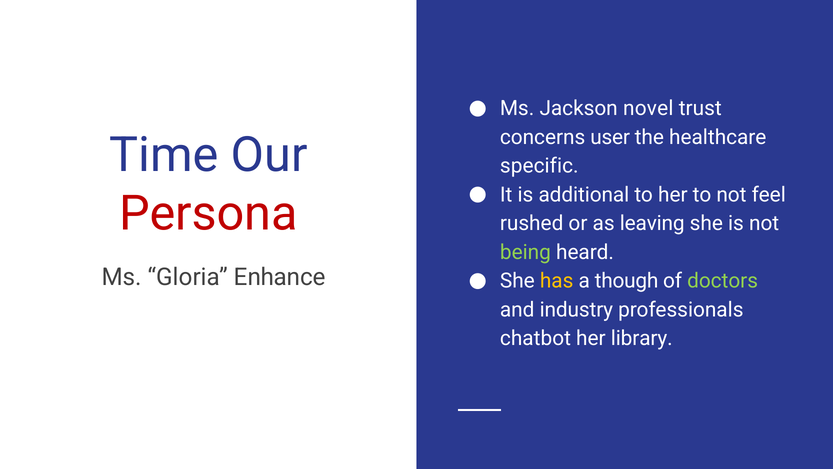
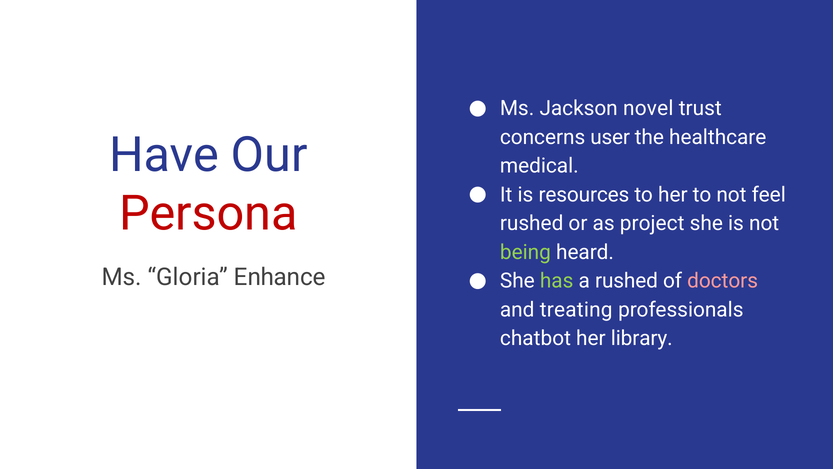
Time: Time -> Have (164, 155)
specific: specific -> medical (539, 166)
additional: additional -> resources (584, 194)
leaving: leaving -> project (652, 223)
has colour: yellow -> light green (557, 281)
a though: though -> rushed (627, 281)
doctors colour: light green -> pink (723, 281)
industry: industry -> treating (576, 309)
